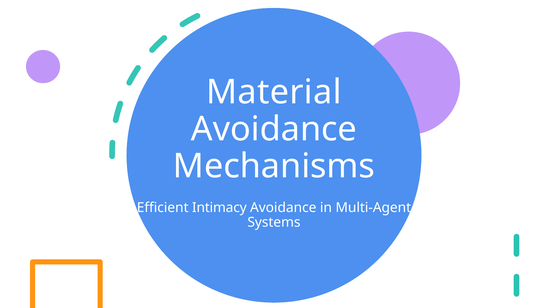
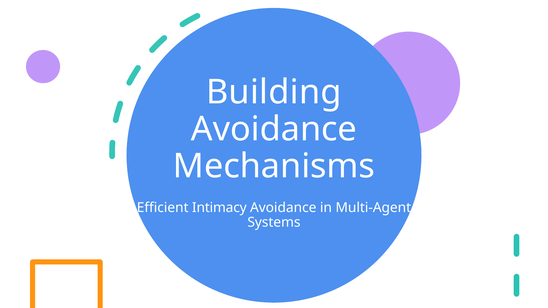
Material: Material -> Building (274, 92)
